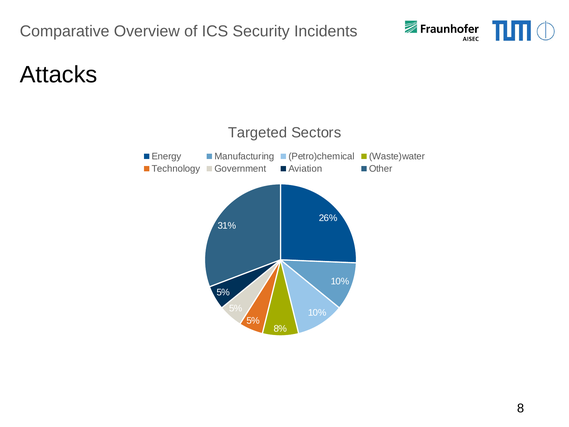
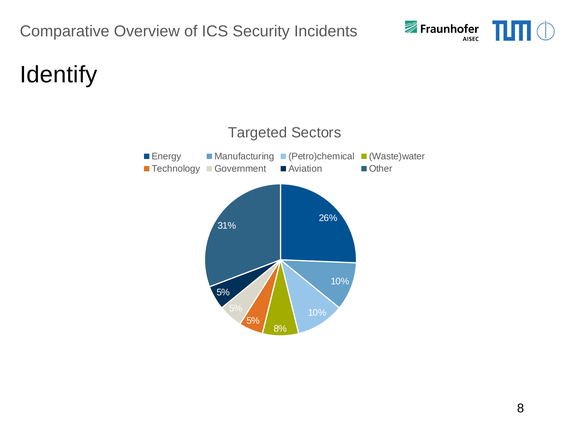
Attacks: Attacks -> Identify (59, 75)
